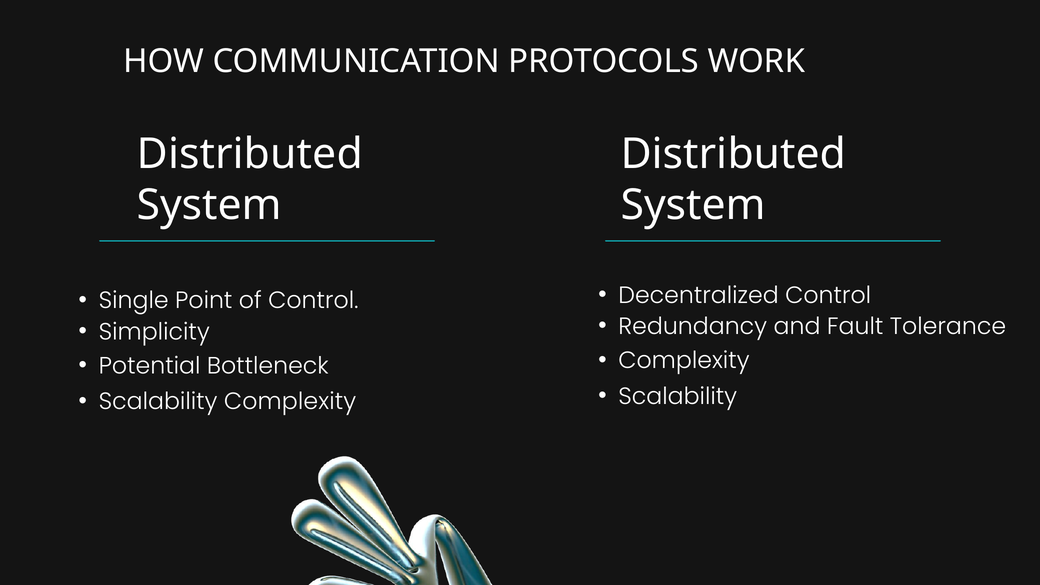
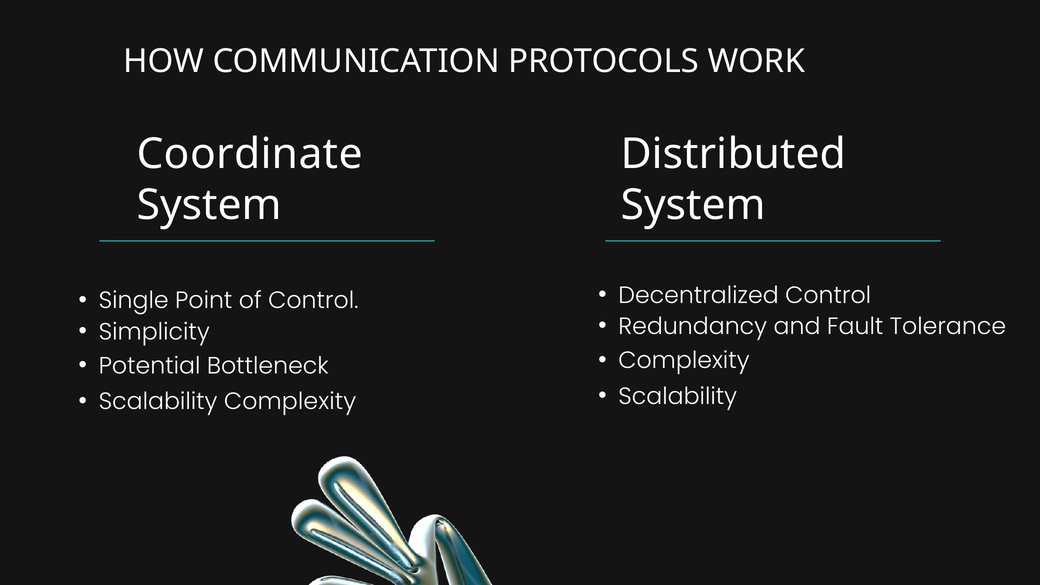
Distributed: Distributed -> Coordinate (250, 154)
